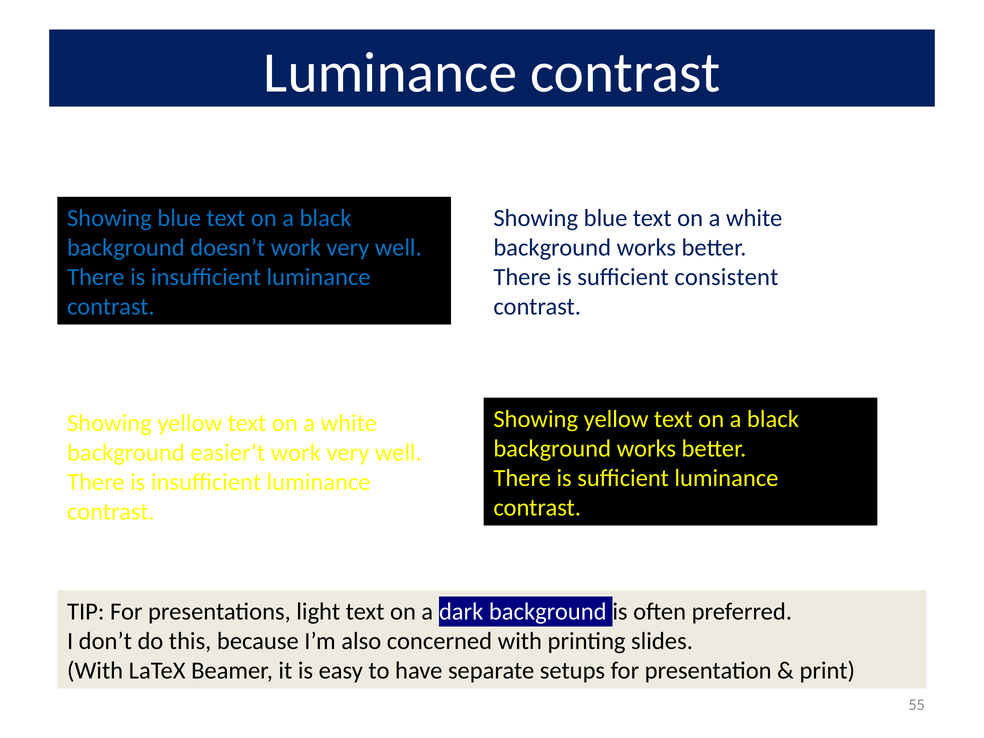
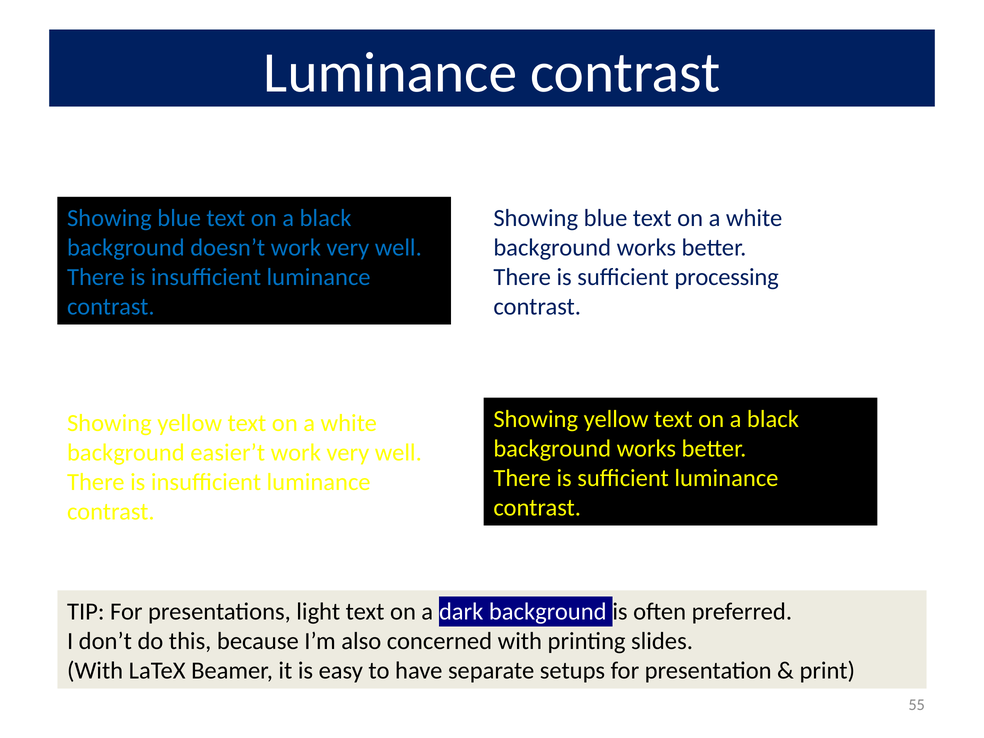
consistent: consistent -> processing (727, 277)
